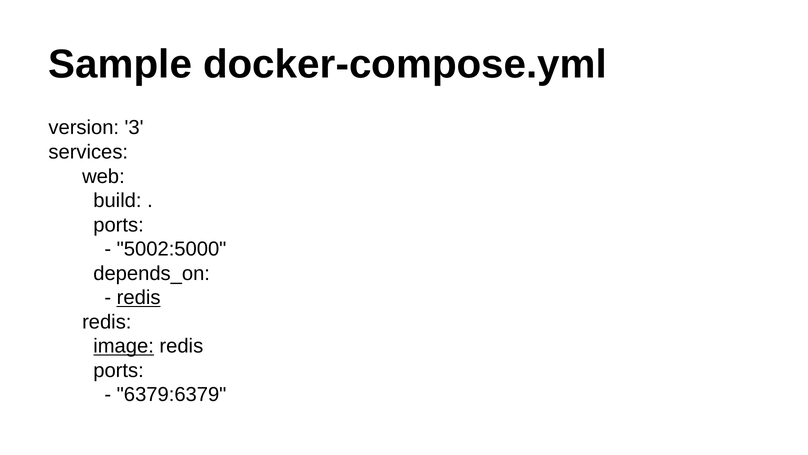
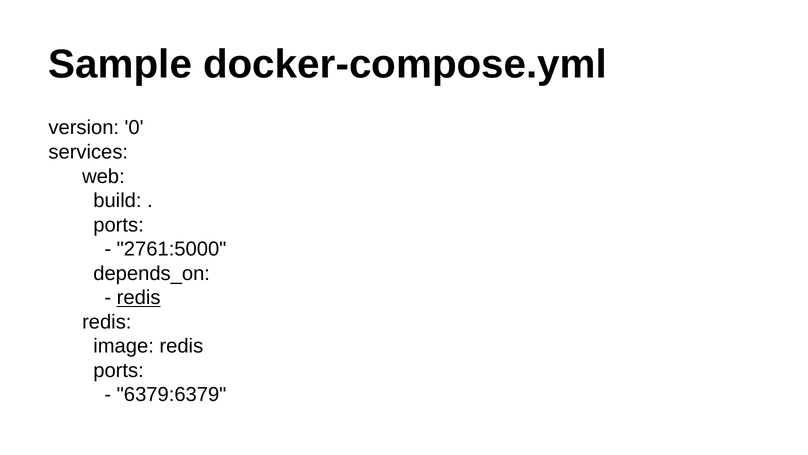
3: 3 -> 0 (134, 128)
5002:5000: 5002:5000 -> 2761:5000 (172, 249)
image underline: present -> none (124, 346)
